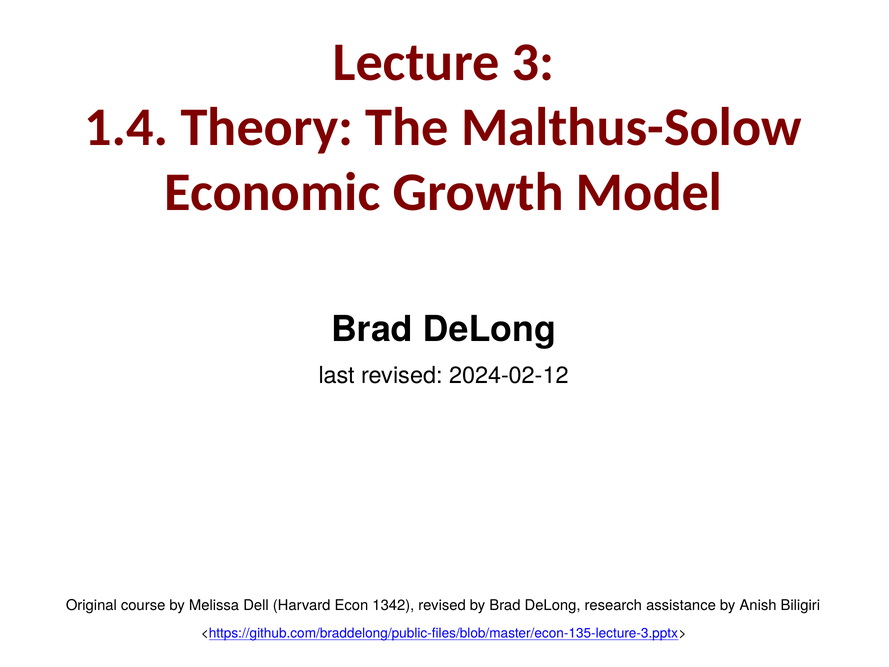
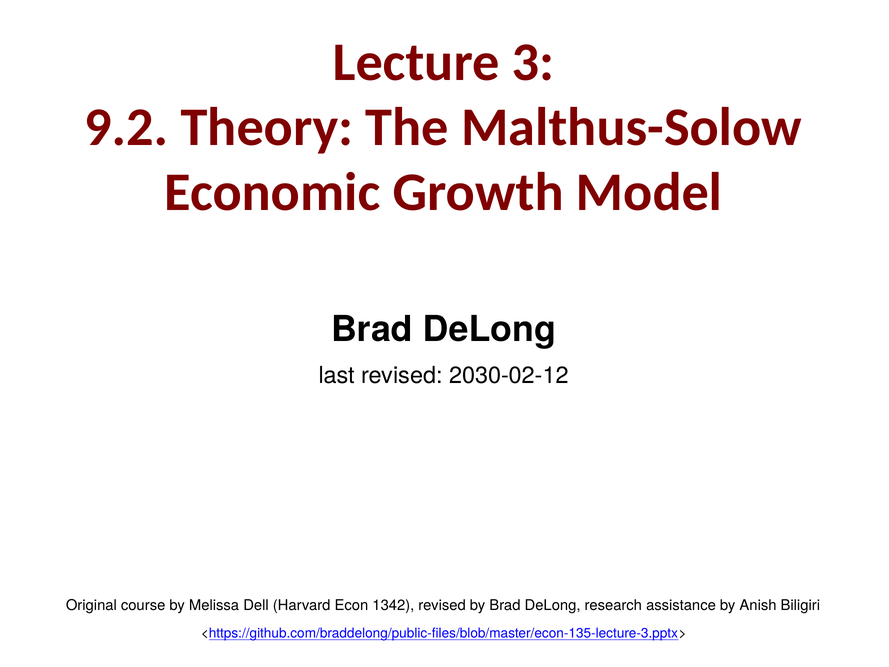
1.4: 1.4 -> 9.2 (126, 127)
2024-02-12: 2024-02-12 -> 2030-02-12 (509, 375)
